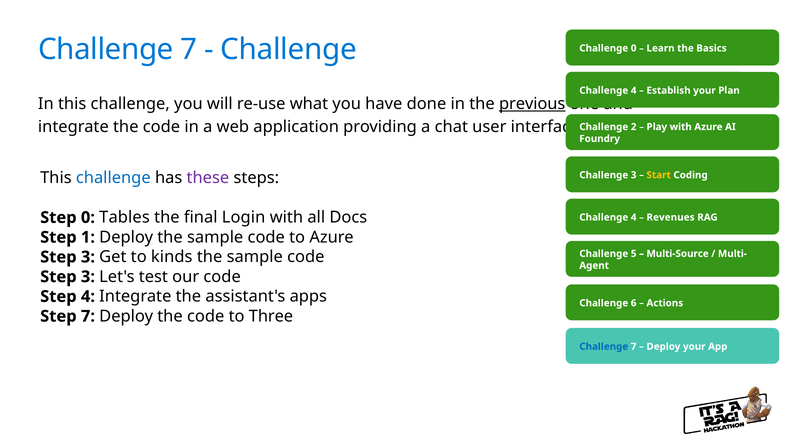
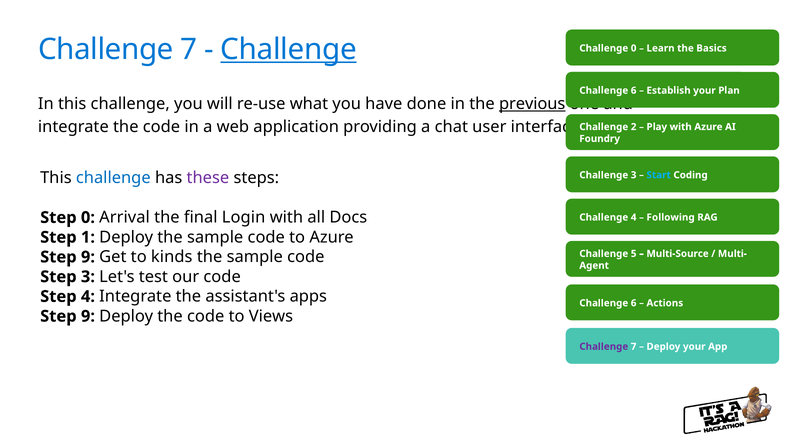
Challenge underline: none -> present (289, 49)
4: 4 -> 6 (634, 91)
Start colour: yellow -> light blue (659, 175)
Tables: Tables -> Arrival (125, 218)
Revenues: Revenues -> Following (671, 217)
3: 3 -> 9 (88, 257)
7: 7 -> 9 (88, 316)
Three: Three -> Views (271, 316)
Challenge colour: blue -> purple (604, 347)
